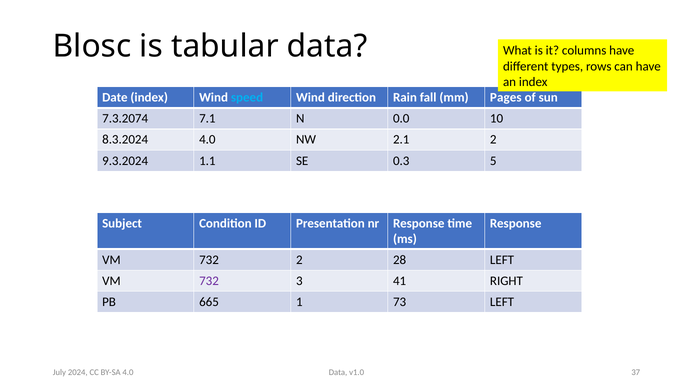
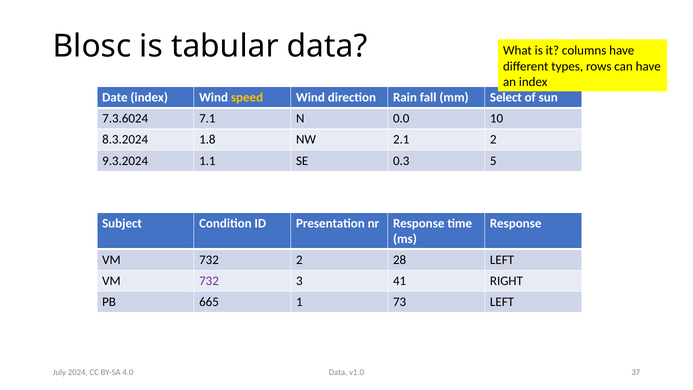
speed colour: light blue -> yellow (247, 97)
Pages: Pages -> Select (506, 97)
7.3.2074: 7.3.2074 -> 7.3.6024 (125, 119)
8.3.2024 4.0: 4.0 -> 1.8 (207, 140)
